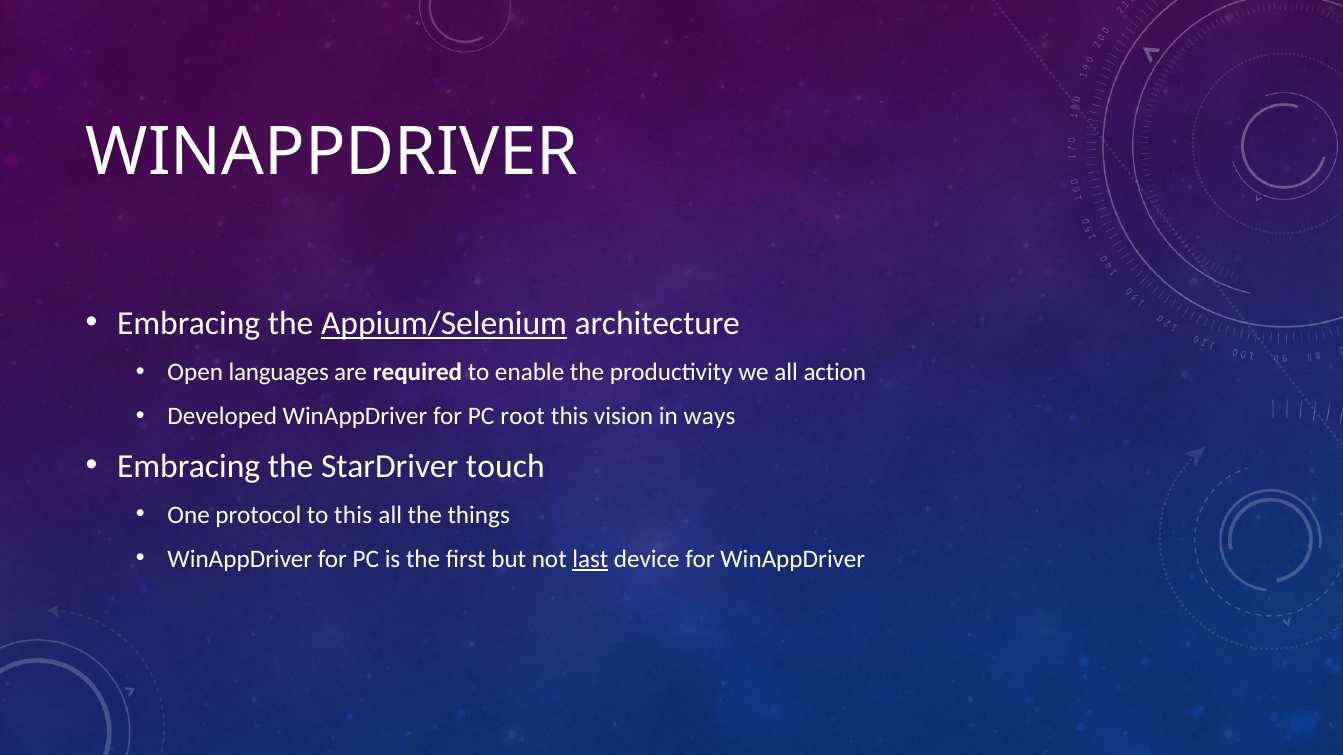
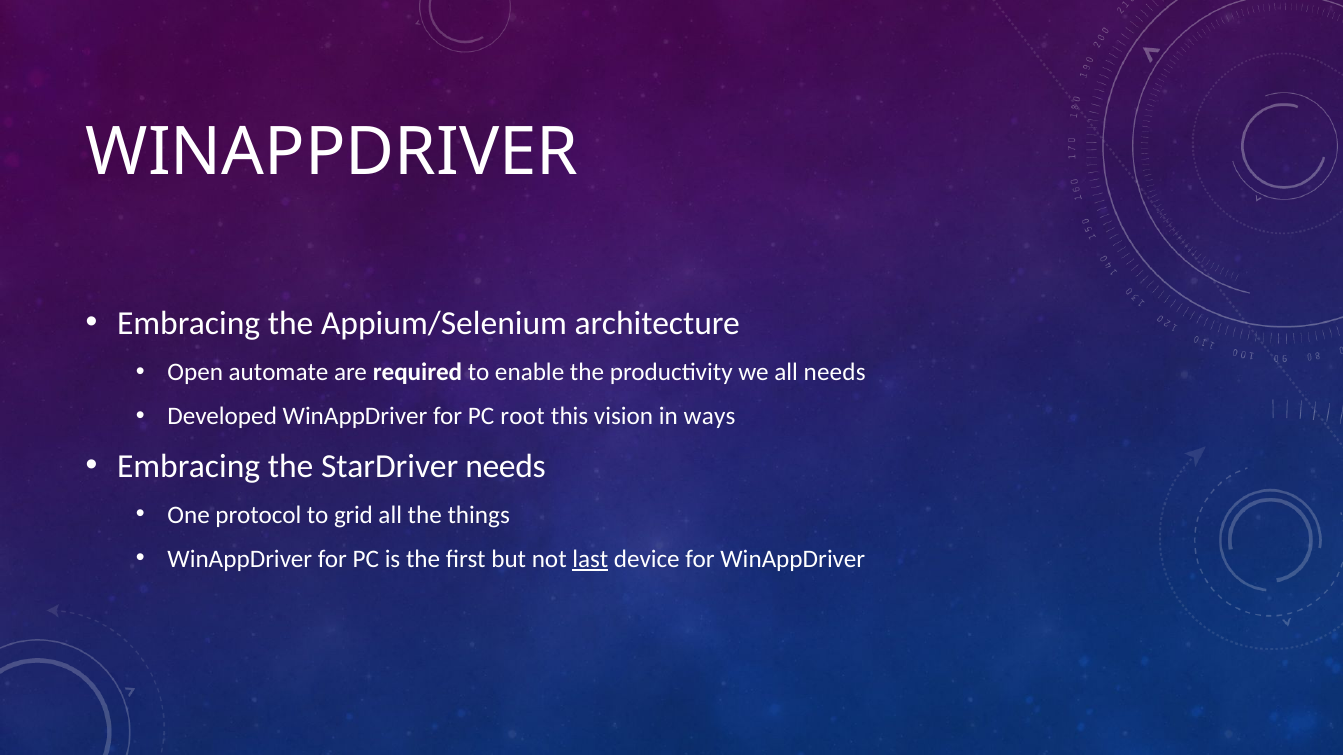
Appium/Selenium underline: present -> none (444, 324)
languages: languages -> automate (279, 372)
all action: action -> needs (835, 372)
StarDriver touch: touch -> needs (506, 466)
to this: this -> grid (353, 515)
